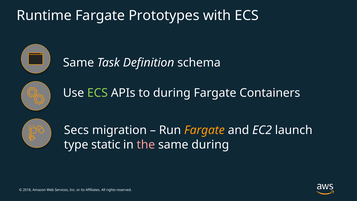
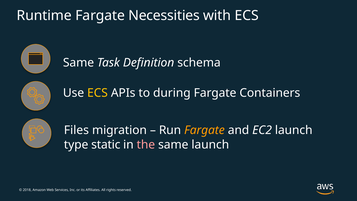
Prototypes: Prototypes -> Necessities (164, 16)
ECS colour: light green -> yellow (98, 93)
Secs: Secs -> Files (76, 130)
same during: during -> launch (210, 144)
